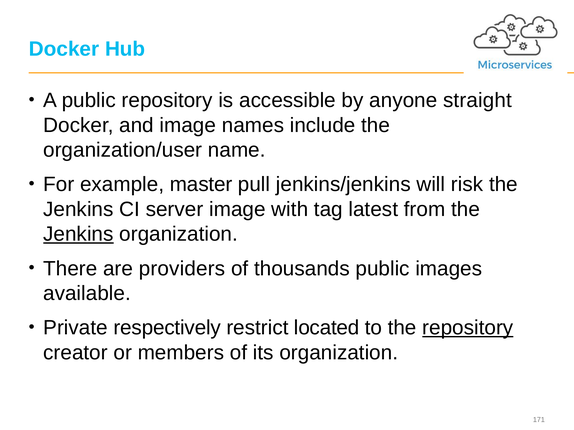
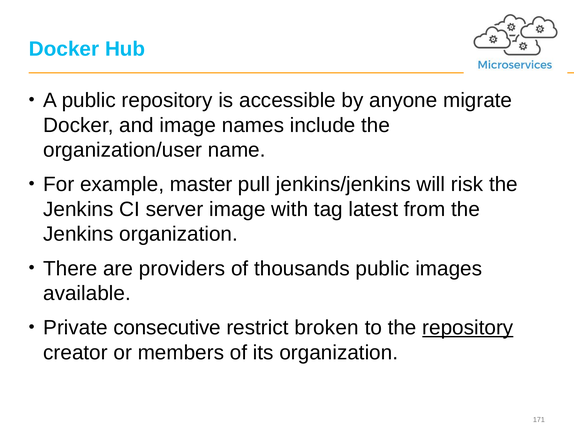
straight: straight -> migrate (478, 101)
Jenkins underline: present -> none (78, 234)
respectively: respectively -> consecutive (167, 328)
located: located -> broken (327, 328)
